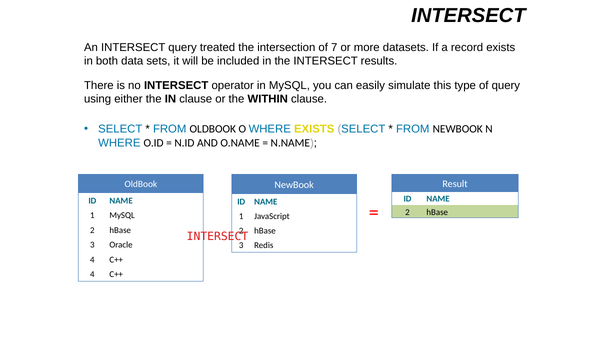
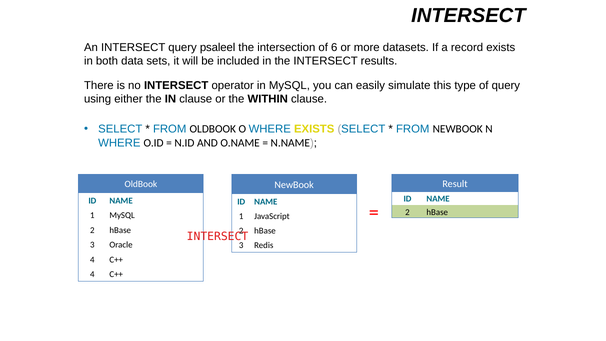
treated: treated -> psaleel (218, 47)
7: 7 -> 6 (334, 47)
